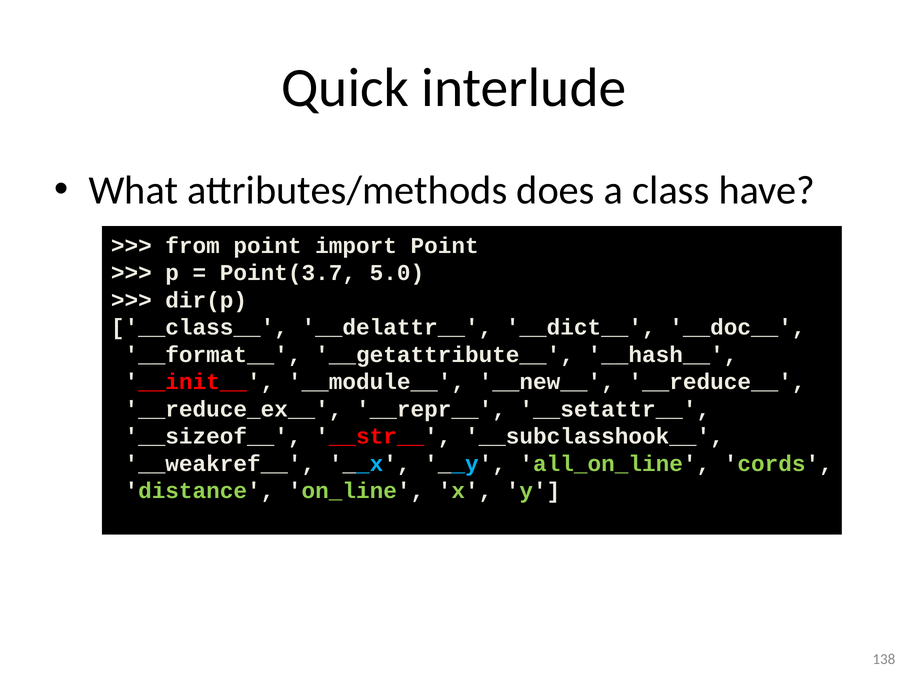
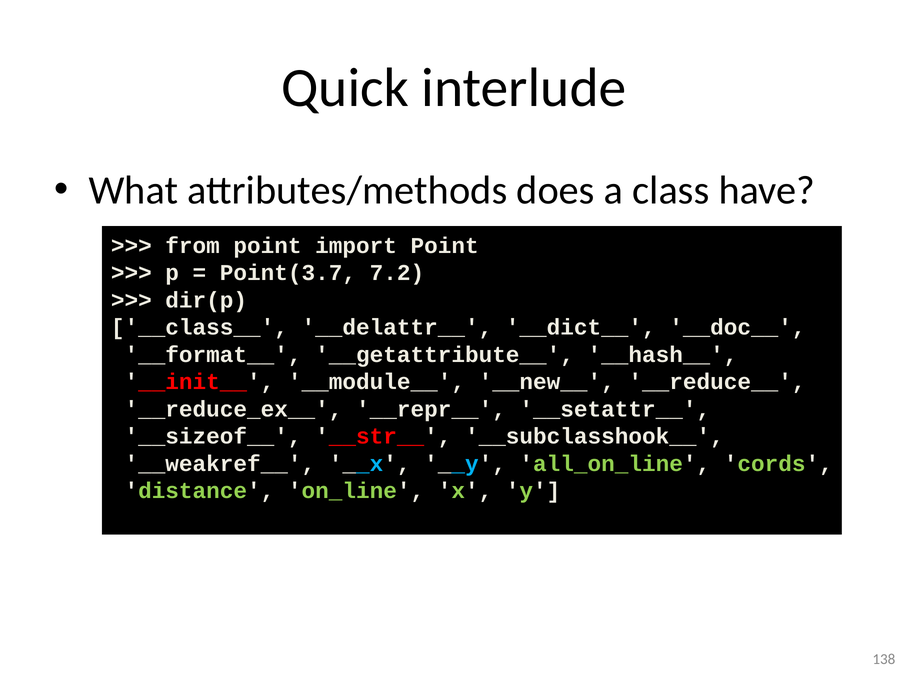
5.0: 5.0 -> 7.2 (397, 273)
